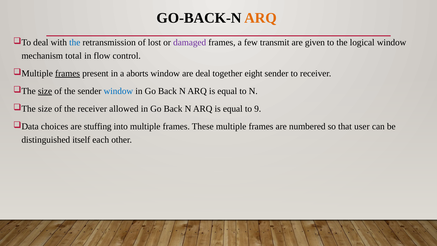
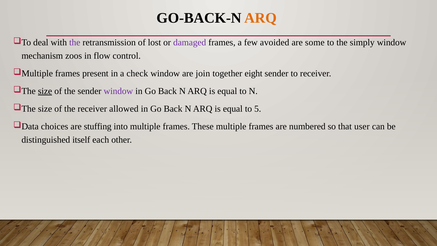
the colour: blue -> purple (75, 43)
transmit: transmit -> avoided (275, 43)
given: given -> some (315, 43)
logical: logical -> simply (362, 43)
total: total -> zoos (74, 56)
frames underline: present -> none (68, 73)
aborts: aborts -> check (137, 73)
are deal: deal -> join (203, 73)
window colour: blue -> purple (118, 91)
9: 9 -> 5 (258, 109)
